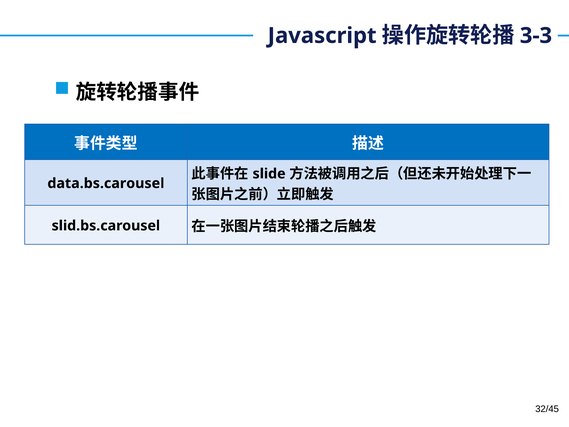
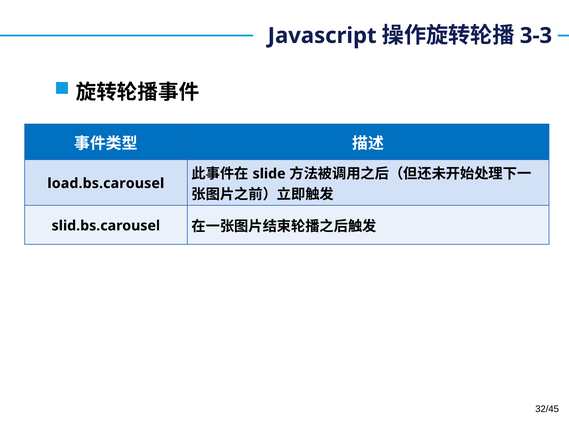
data.bs.carousel: data.bs.carousel -> load.bs.carousel (106, 183)
